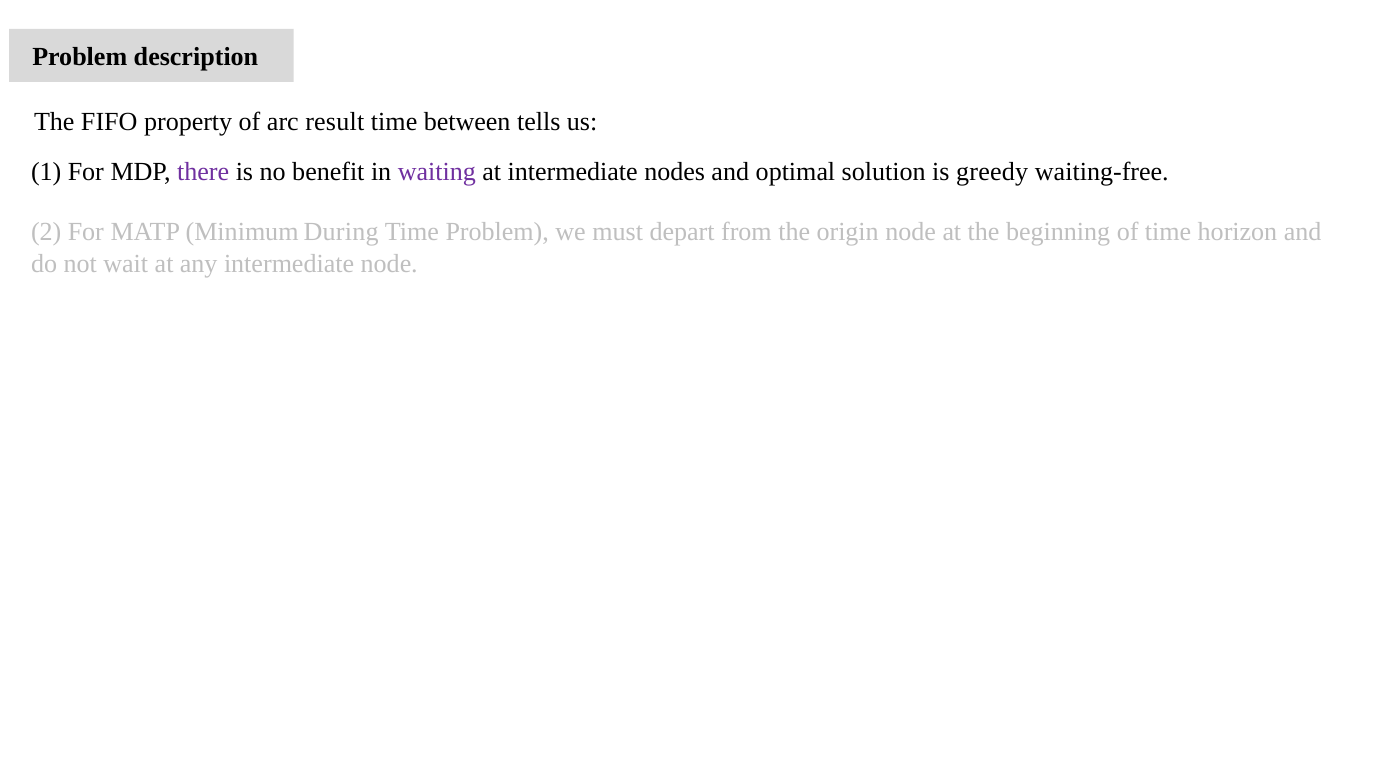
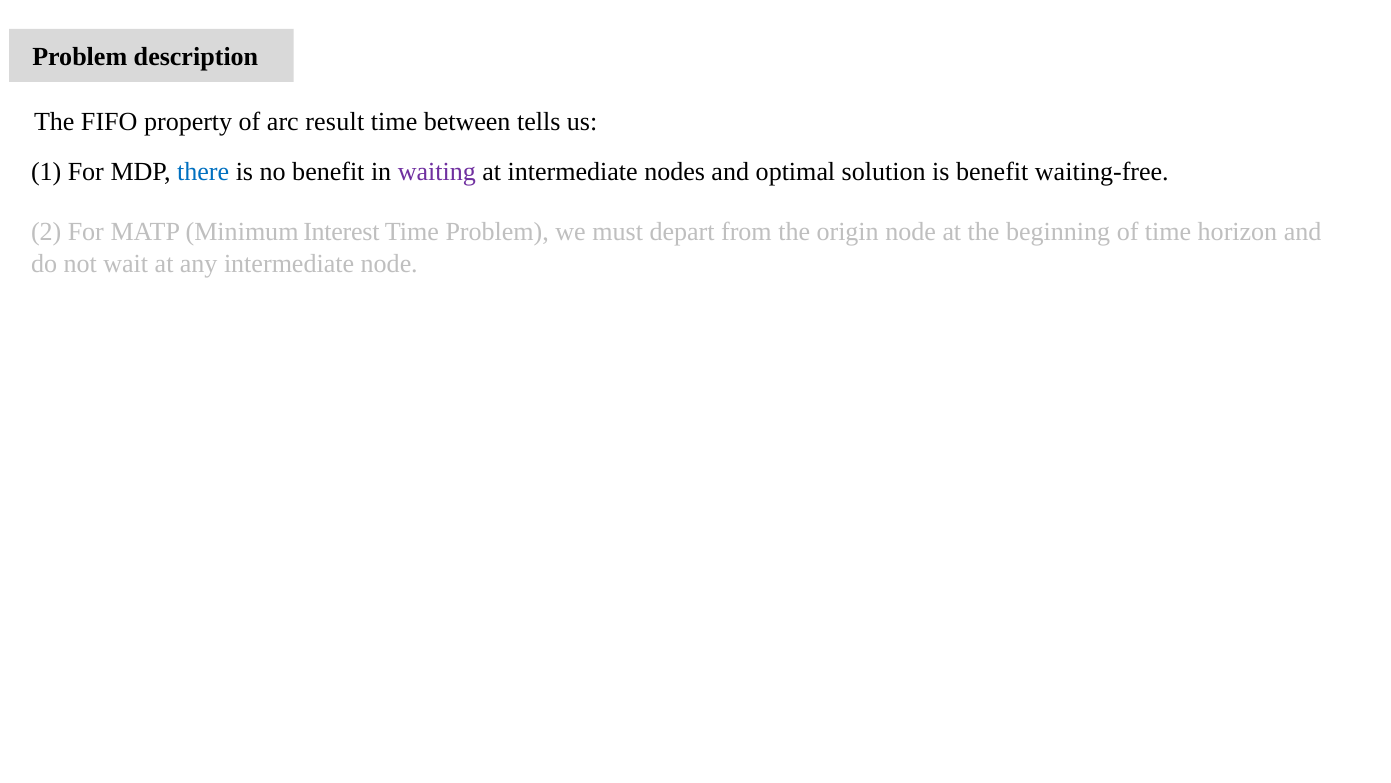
there colour: purple -> blue (203, 172)
is greedy: greedy -> benefit (992, 172)
During: During -> Interest (341, 232)
